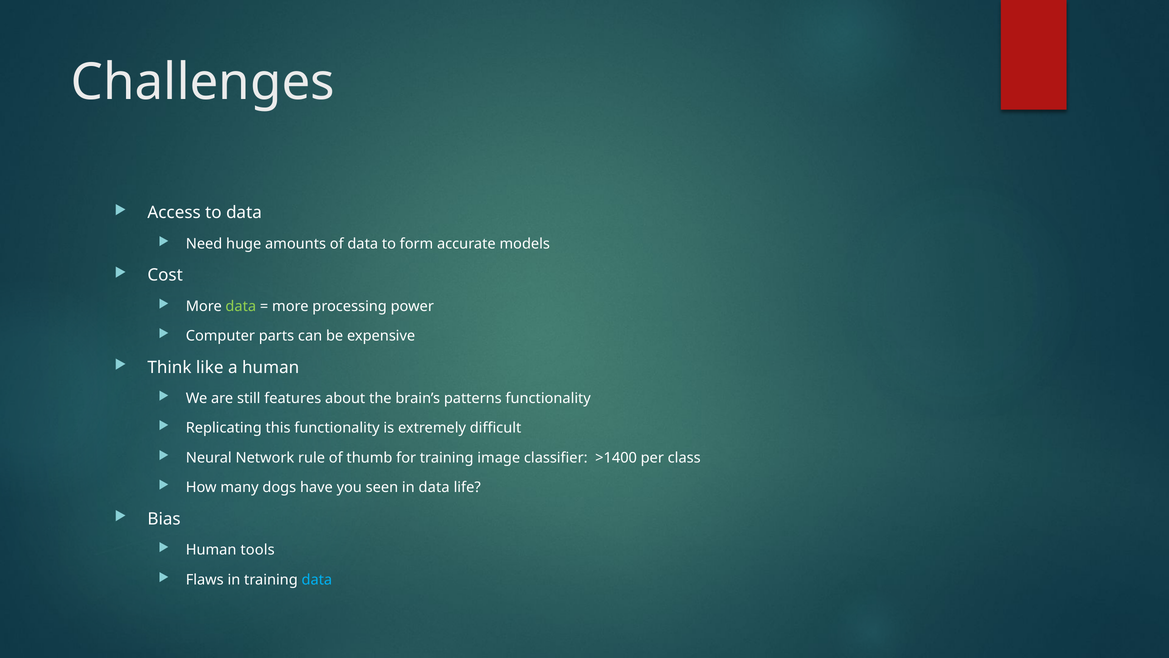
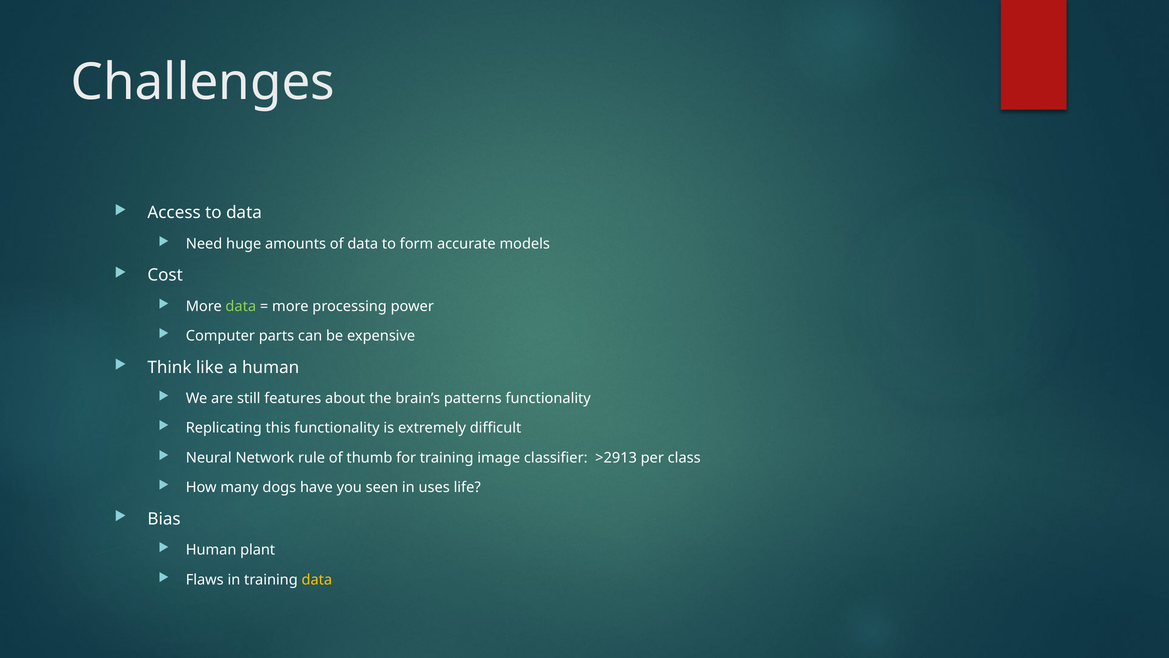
>1400: >1400 -> >2913 (616, 458)
in data: data -> uses (434, 487)
tools: tools -> plant (258, 550)
data colour: light blue -> yellow (317, 579)
